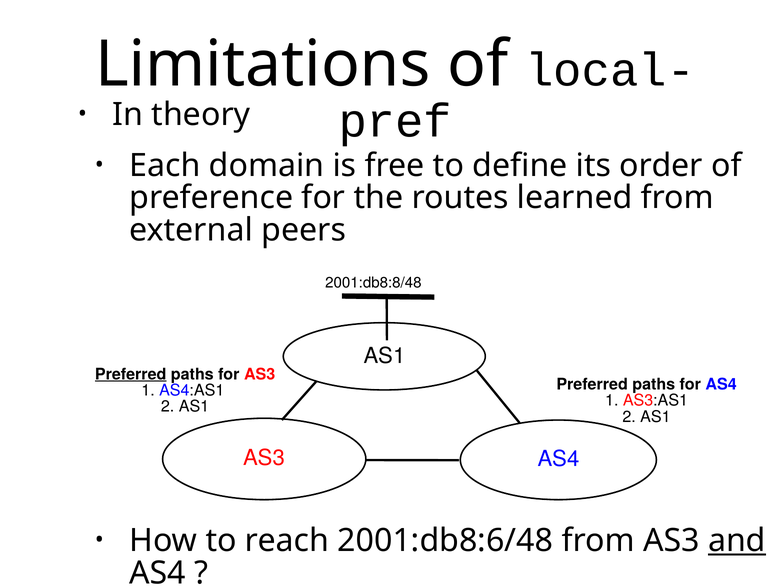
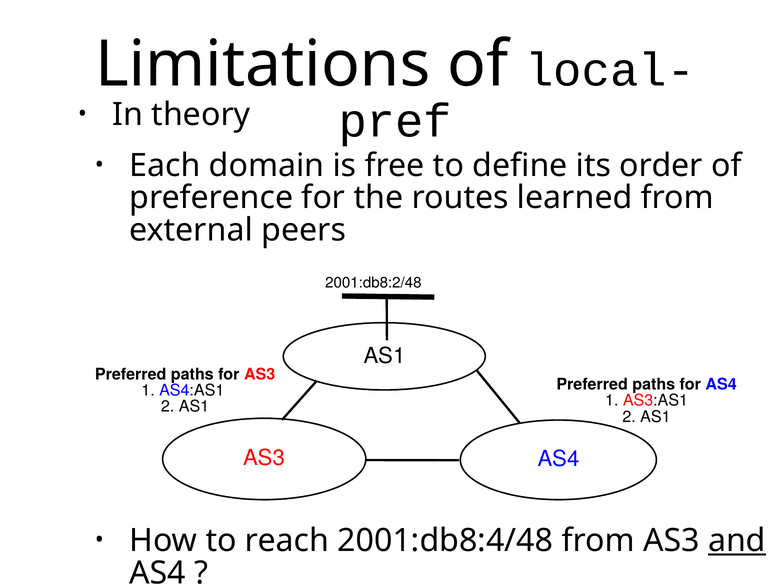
2001:db8:8/48: 2001:db8:8/48 -> 2001:db8:2/48 (373, 283)
Preferred underline: present -> none (131, 374)
2001:db8:6/48: 2001:db8:6/48 -> 2001:db8:4/48 (445, 540)
